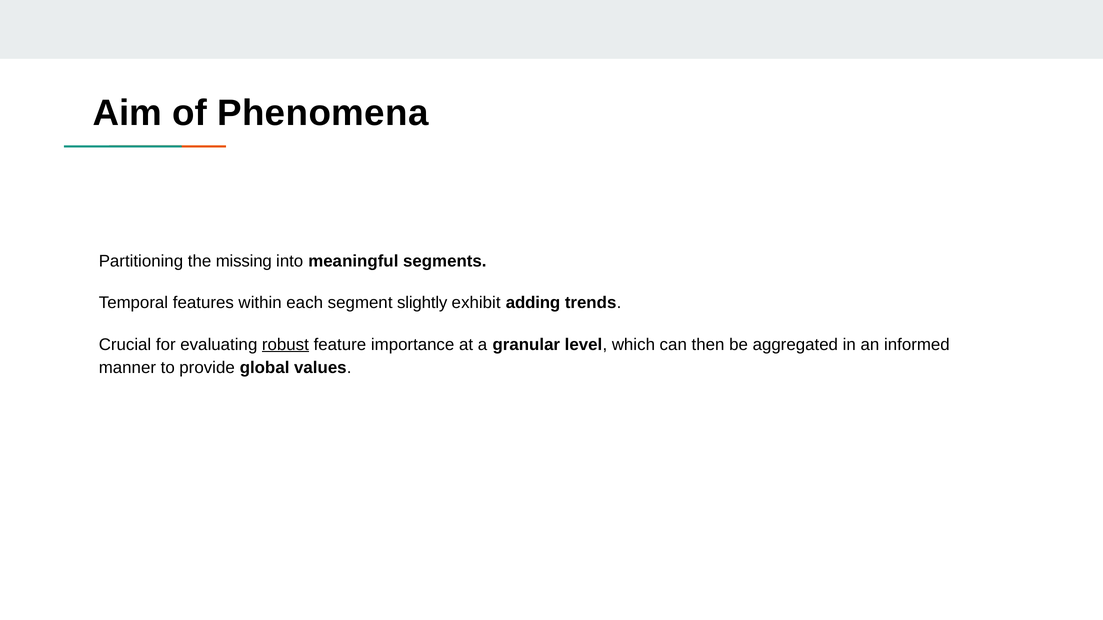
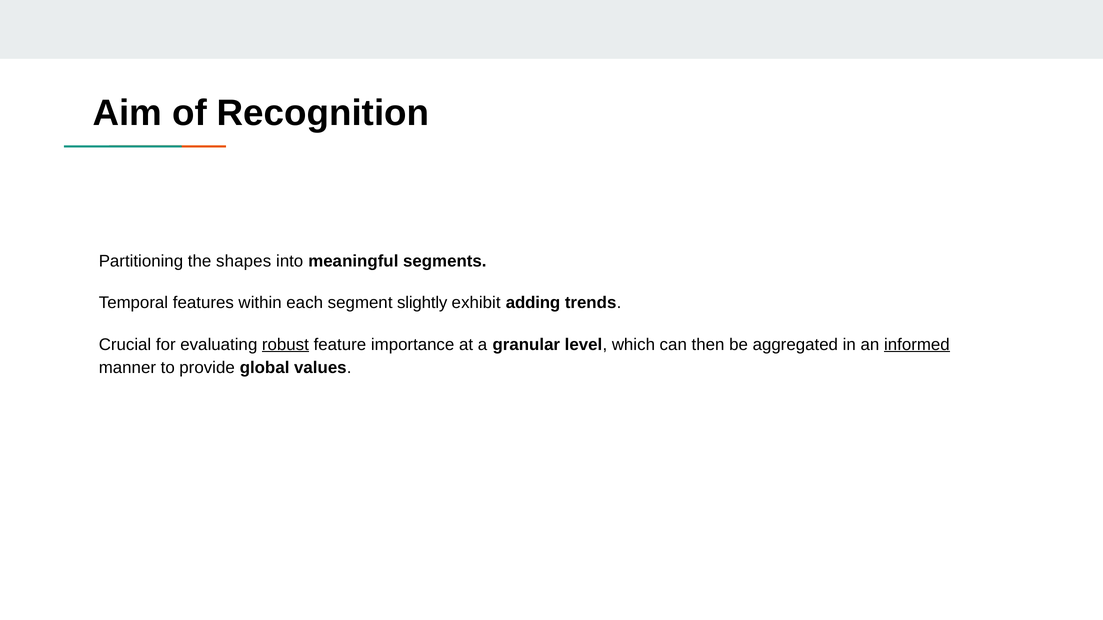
Phenomena: Phenomena -> Recognition (323, 113)
missing: missing -> shapes (244, 262)
informed underline: none -> present (917, 345)
